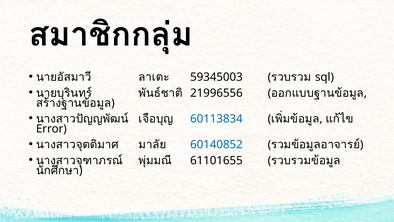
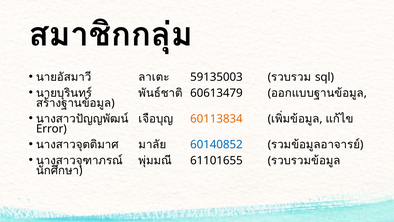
59345003: 59345003 -> 59135003 (216, 77)
21996556: 21996556 -> 60613479 (216, 93)
60113834 colour: blue -> orange (216, 119)
